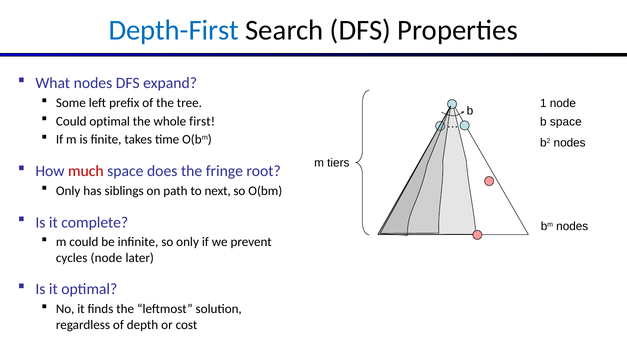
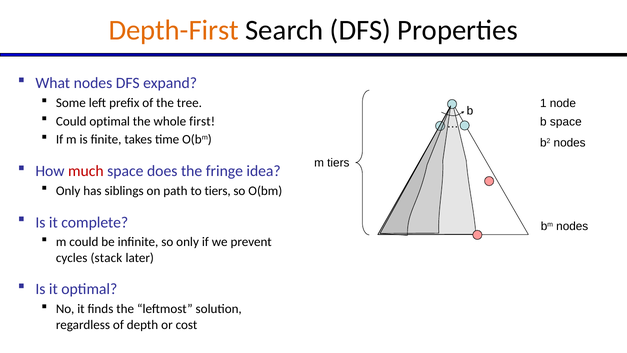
Depth-First colour: blue -> orange (174, 30)
root: root -> idea (264, 171)
to next: next -> tiers (218, 191)
cycles node: node -> stack (106, 258)
